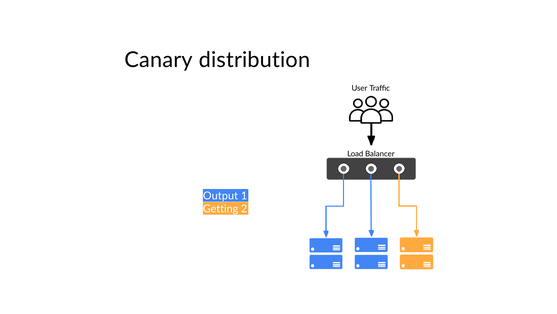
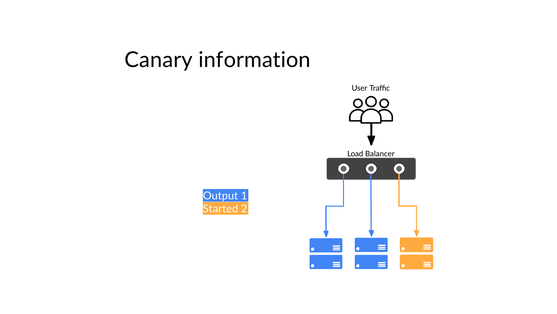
distribution: distribution -> information (255, 60)
Getting: Getting -> Started (220, 208)
